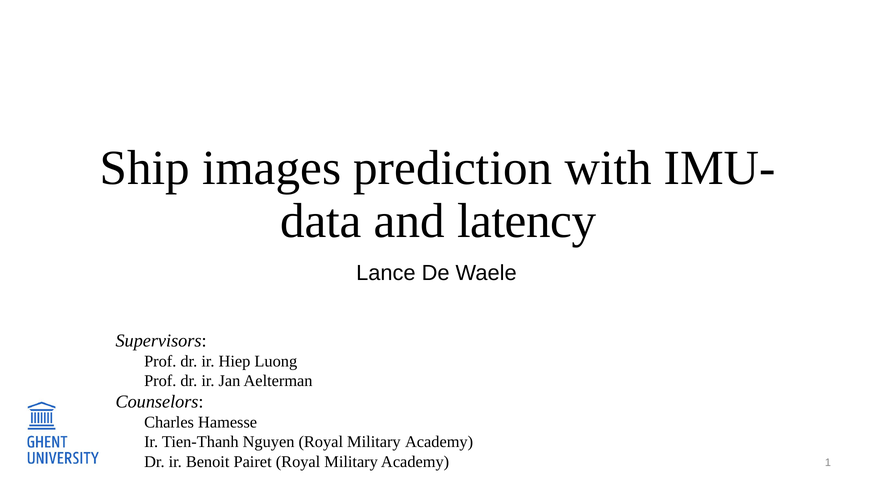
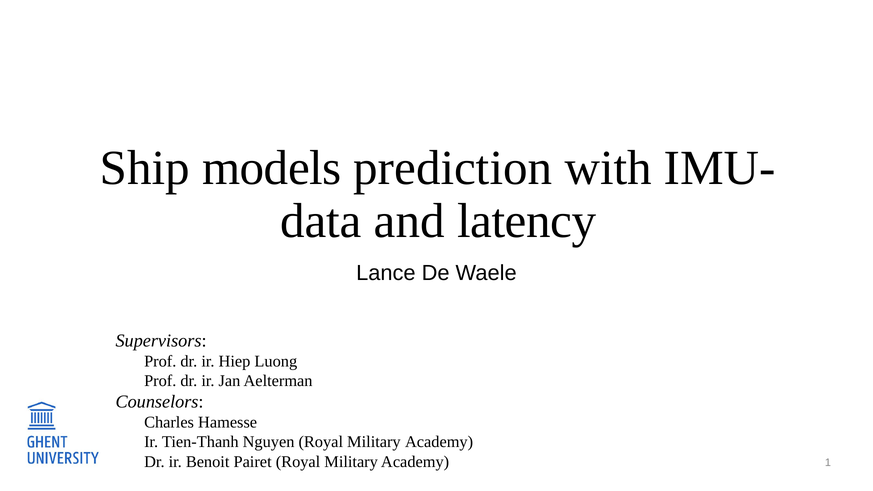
images: images -> models (272, 168)
